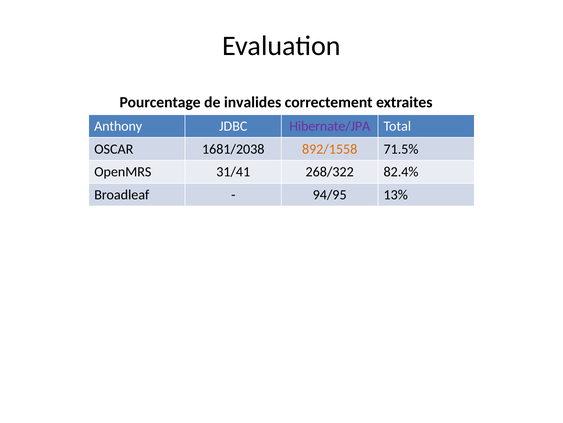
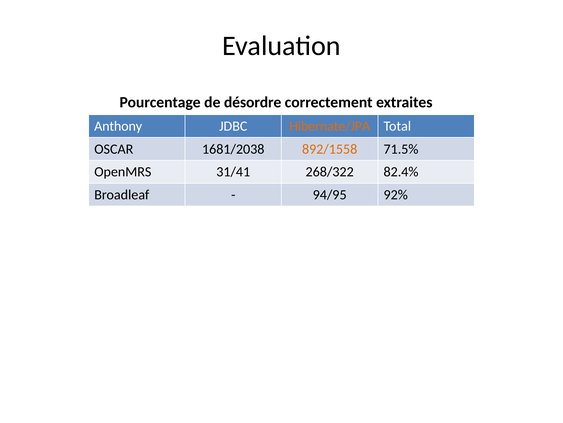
invalides: invalides -> désordre (253, 102)
Hibernate/JPA colour: purple -> orange (330, 126)
13%: 13% -> 92% (396, 194)
